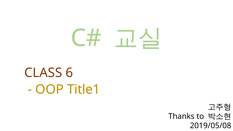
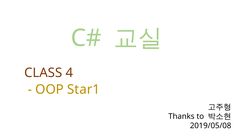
6: 6 -> 4 (69, 73)
Title1: Title1 -> Star1 (84, 89)
